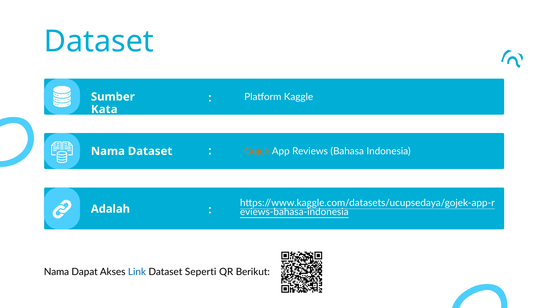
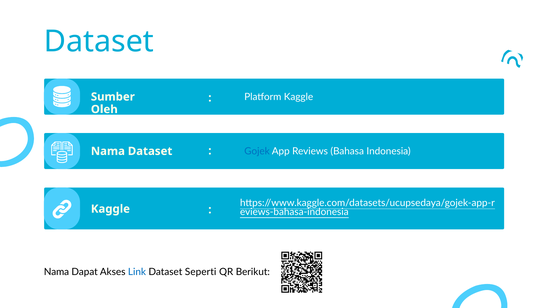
Kata: Kata -> Oleh (104, 109)
Gojek colour: orange -> blue (257, 151)
Adalah: Adalah -> Kaggle (110, 209)
